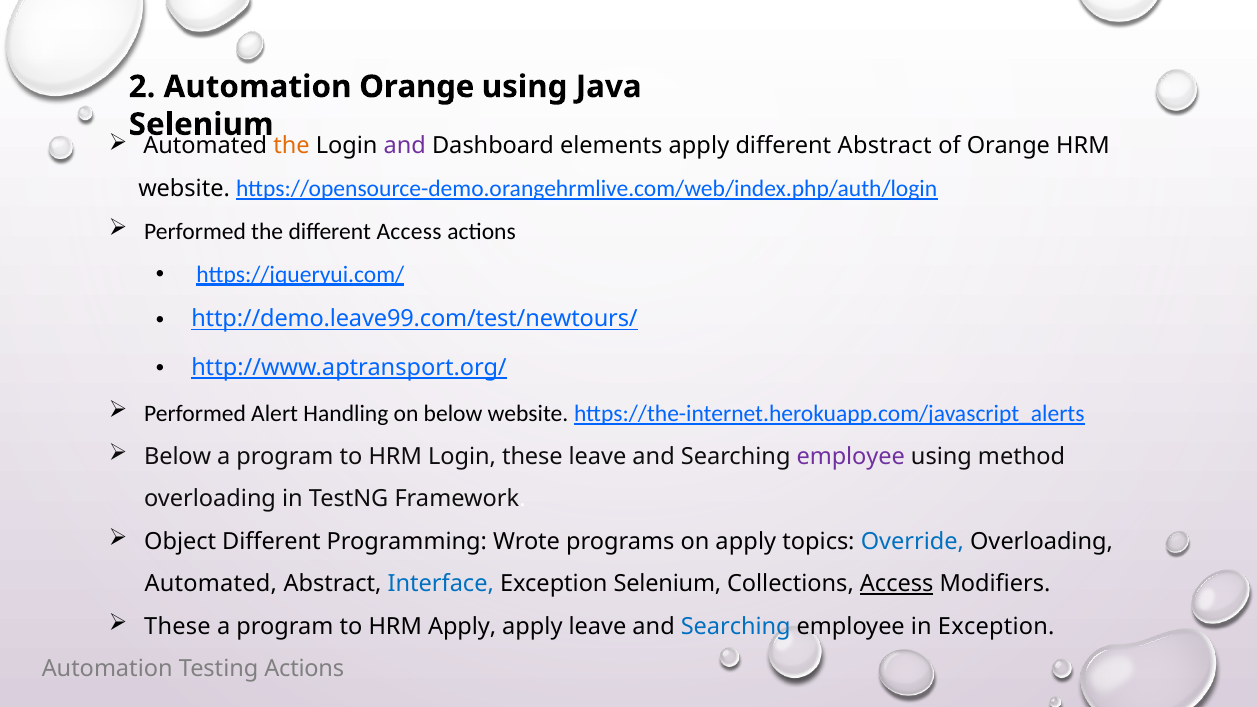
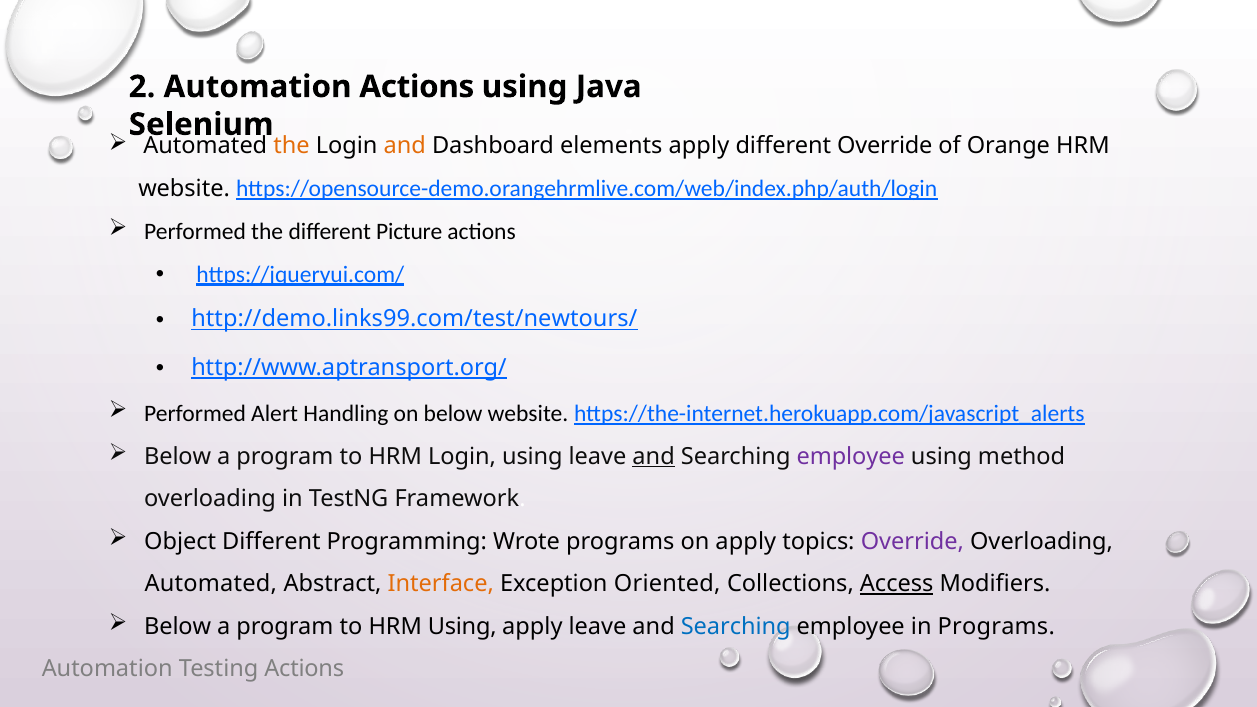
Automation Orange: Orange -> Actions (417, 87)
and colour: purple -> orange (405, 146)
different Abstract: Abstract -> Override (885, 146)
different Access: Access -> Picture (409, 232)
http://demo.leave99.com/test/newtours/: http://demo.leave99.com/test/newtours/ -> http://demo.links99.com/test/newtours/ (414, 319)
Login these: these -> using (532, 457)
and underline: none -> present (654, 457)
Override colour: blue -> purple (912, 541)
Interface colour: blue -> orange (441, 584)
Exception Selenium: Selenium -> Oriented (667, 584)
These: These -> Below (178, 626)
HRM Apply: Apply -> Using (462, 626)
in Exception: Exception -> Programs (996, 626)
